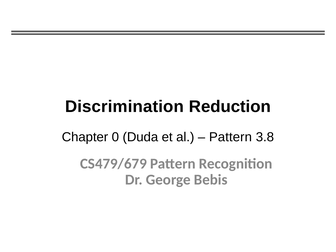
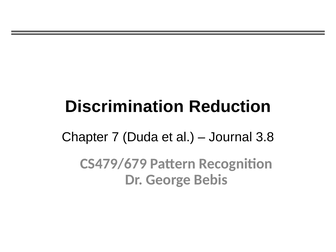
0: 0 -> 7 (115, 137)
Pattern: Pattern -> Journal (230, 137)
